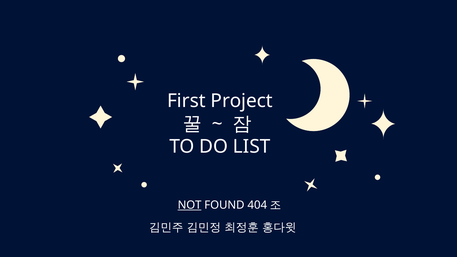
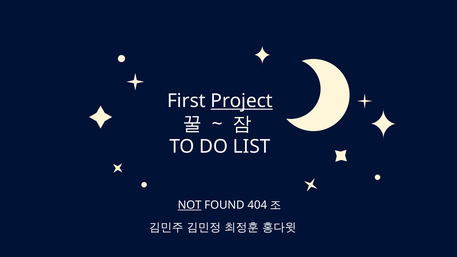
Project underline: none -> present (242, 101)
